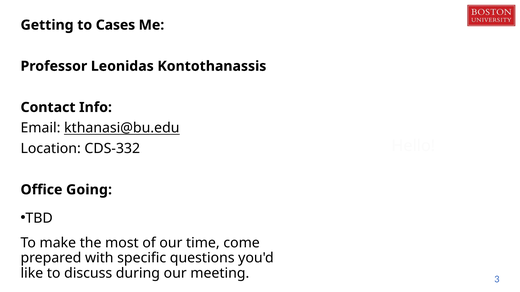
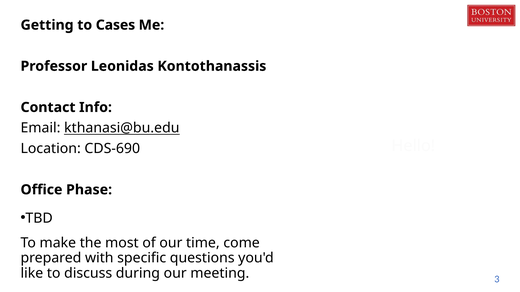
CDS-332: CDS-332 -> CDS-690 (112, 149)
Going: Going -> Phase (89, 190)
